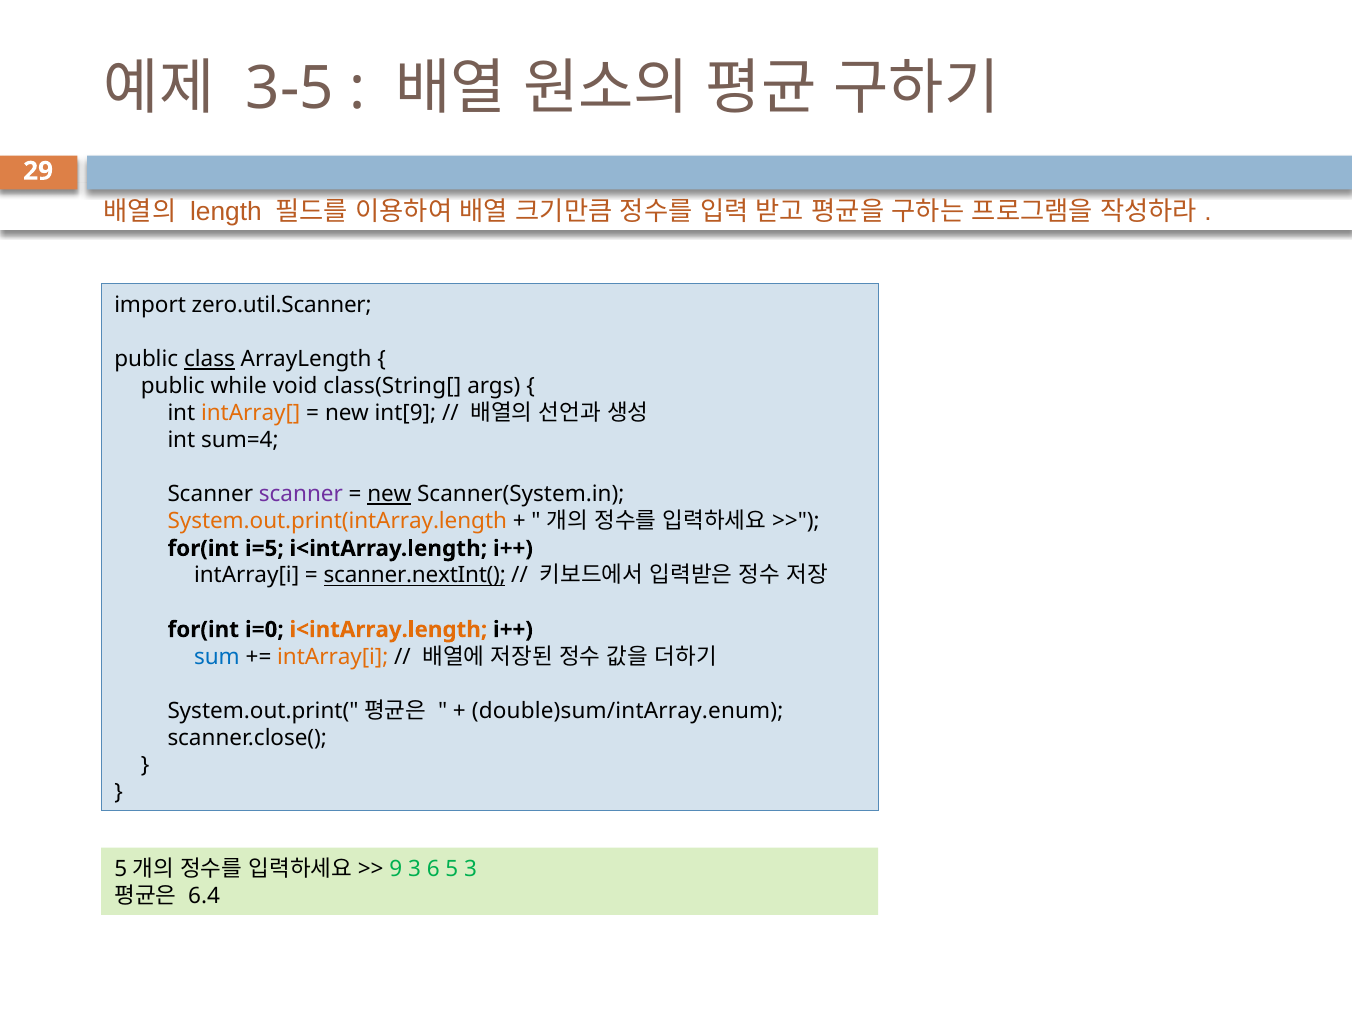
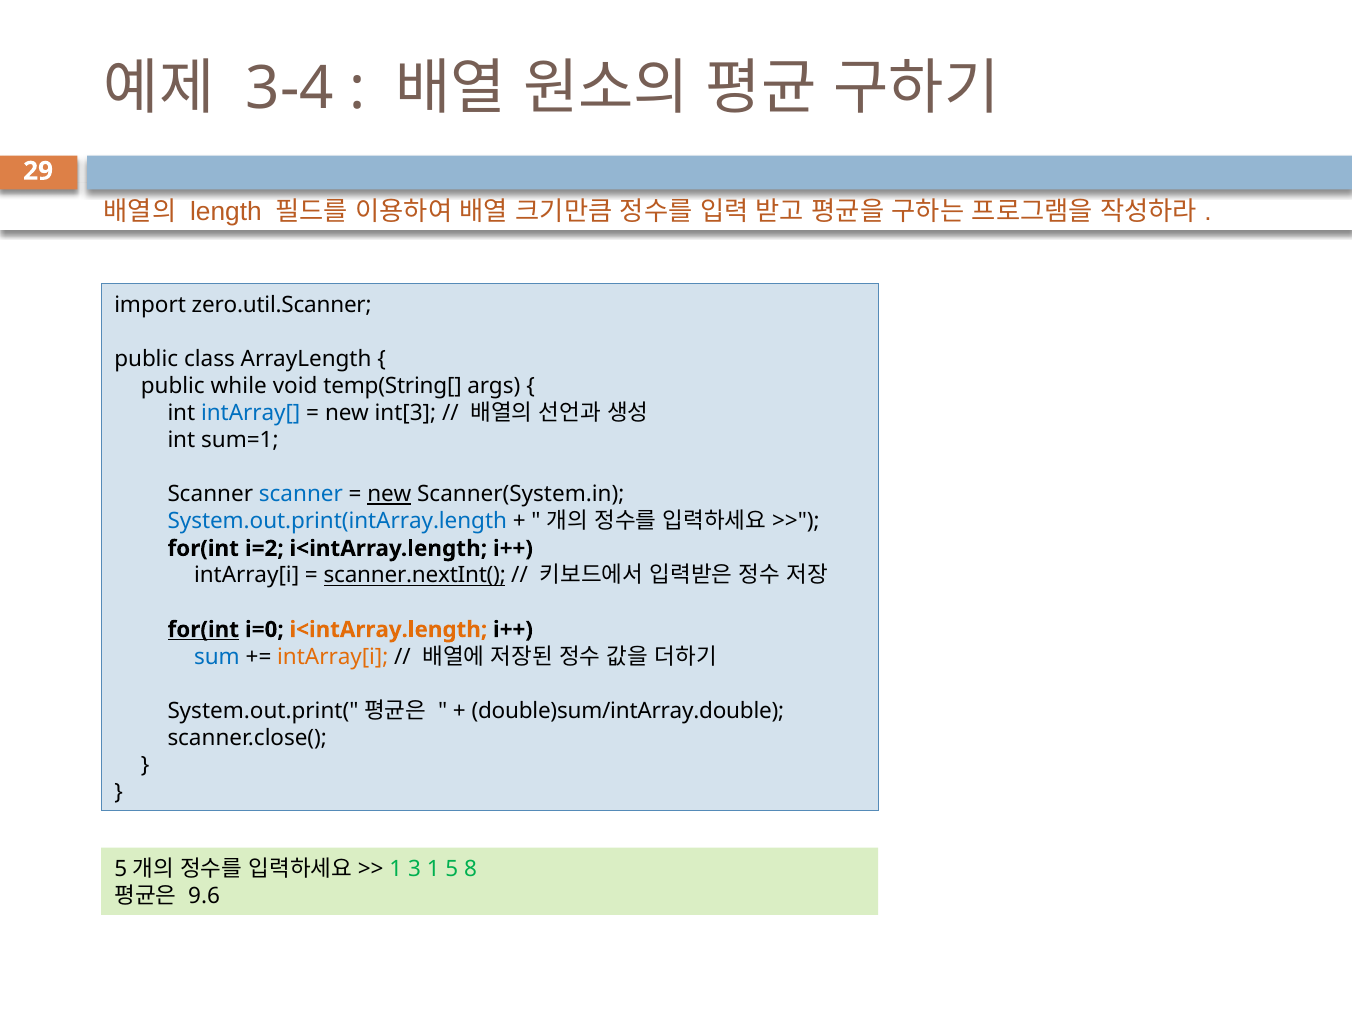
3-5: 3-5 -> 3-4 (290, 88)
class underline: present -> none (209, 359)
class(String[: class(String[ -> temp(String[ (393, 386)
intArray[ colour: orange -> blue (251, 413)
int[9: int[9 -> int[3 (405, 413)
sum=4: sum=4 -> sum=1 (240, 440)
scanner colour: purple -> blue (301, 494)
System.out.print(intArray.length colour: orange -> blue (337, 521)
i=5: i=5 -> i=2 (264, 548)
for(int underline: none -> present (203, 630)
double)sum/intArray.enum: double)sum/intArray.enum -> double)sum/intArray.double (628, 711)
9: 9 -> 1 (396, 869)
3 6: 6 -> 1 (433, 869)
5 3: 3 -> 8 (471, 869)
6.4: 6.4 -> 9.6 (204, 896)
